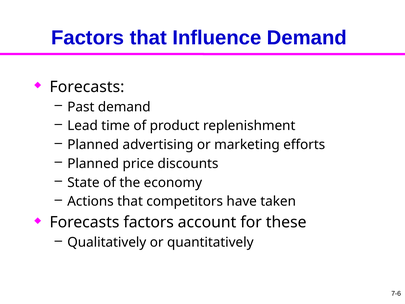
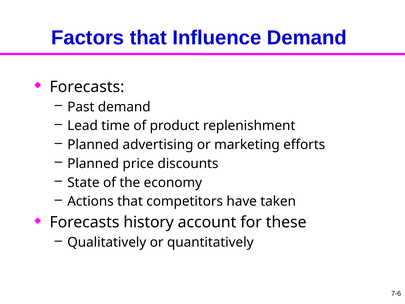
Forecasts factors: factors -> history (149, 222)
